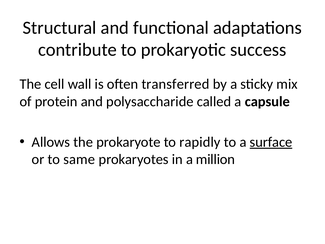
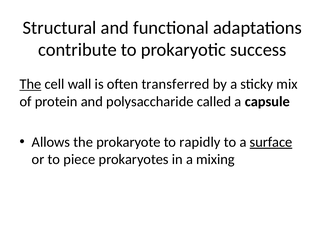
The underline: none -> present (30, 84)
same: same -> piece (79, 159)
million: million -> mixing (215, 159)
